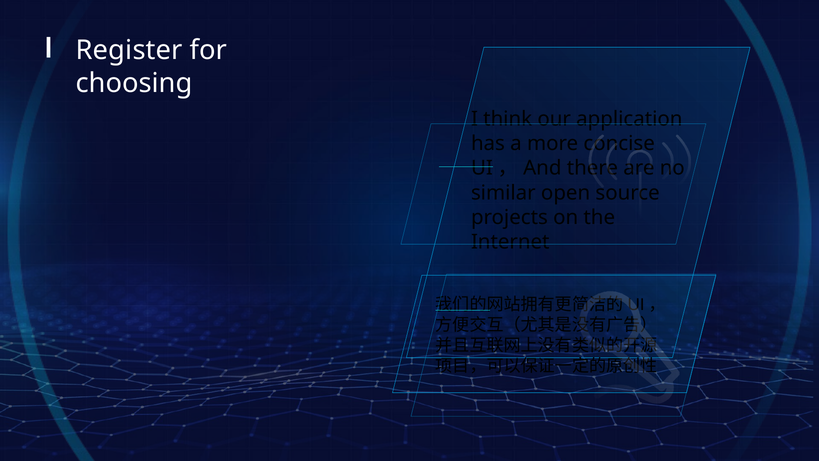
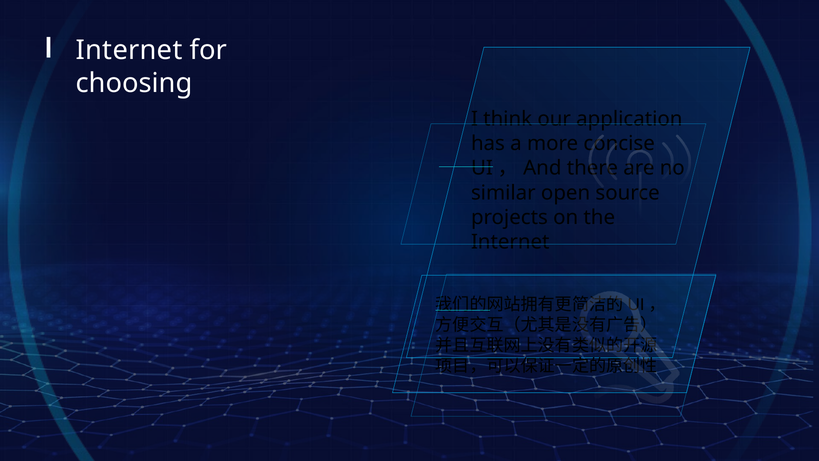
Register: Register -> Internet (129, 50)
